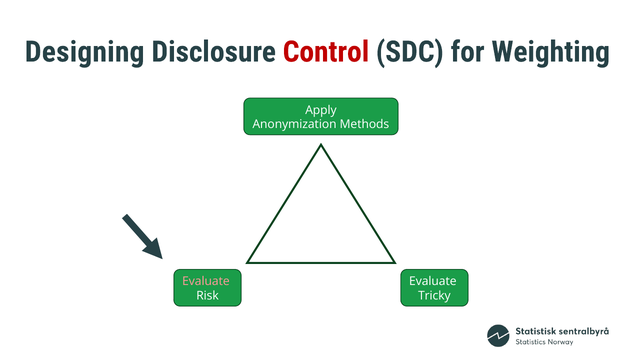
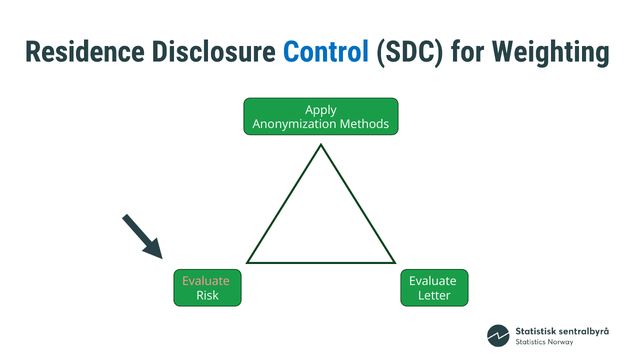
Designing: Designing -> Residence (85, 52)
Control colour: red -> blue (326, 52)
Tricky: Tricky -> Letter (434, 296)
